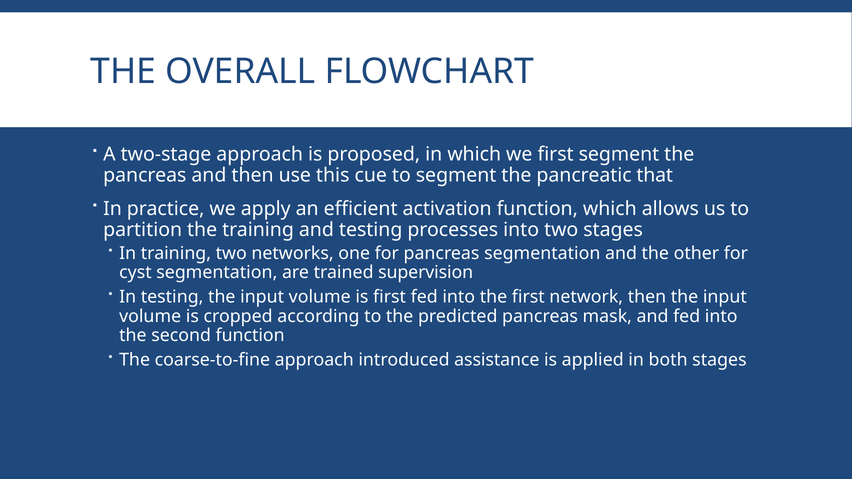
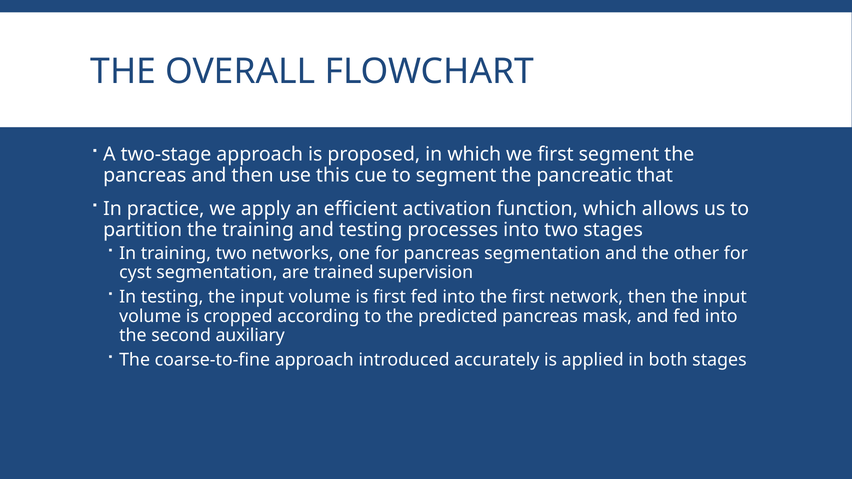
second function: function -> auxiliary (250, 336)
assistance: assistance -> accurately (497, 360)
